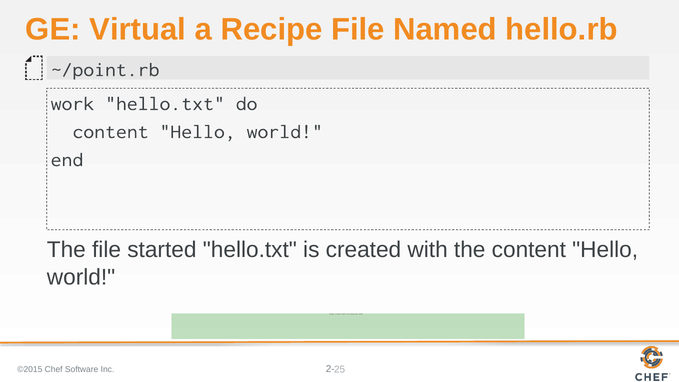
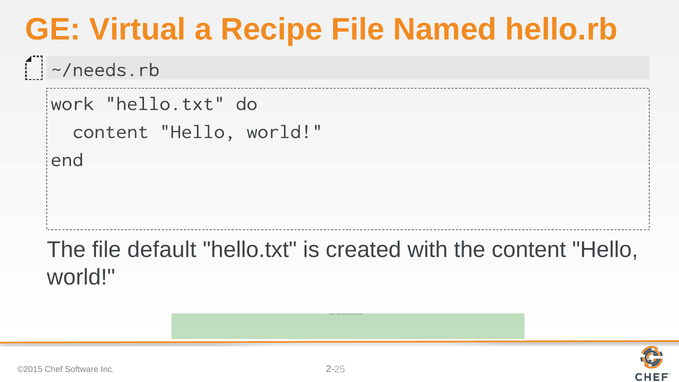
~/point.rb: ~/point.rb -> ~/needs.rb (105, 70)
started: started -> default (162, 250)
